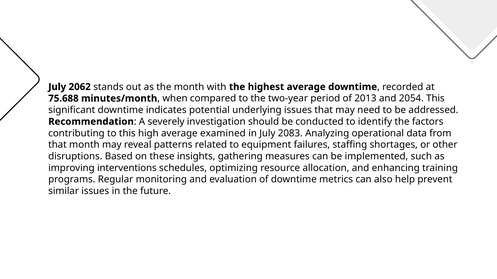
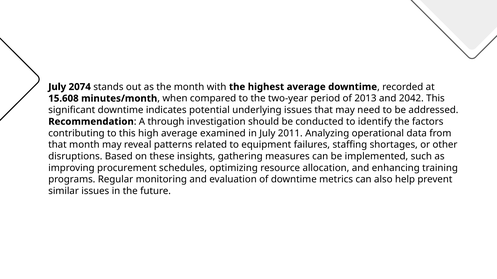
2062: 2062 -> 2074 (80, 87)
75.688: 75.688 -> 15.608 (63, 99)
2054: 2054 -> 2042 (411, 99)
severely: severely -> through (166, 122)
2083: 2083 -> 2011 (290, 133)
interventions: interventions -> procurement (127, 168)
